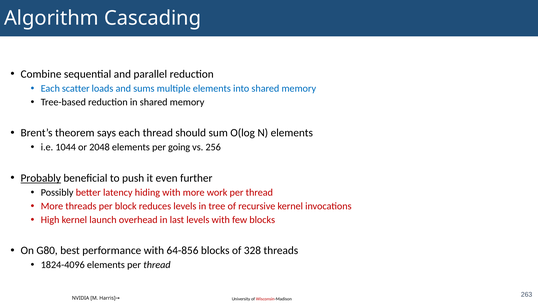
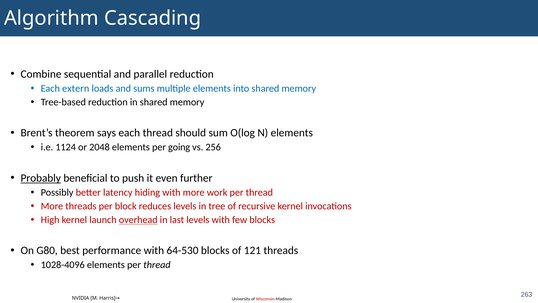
scatter: scatter -> extern (76, 88)
1044: 1044 -> 1124 (66, 147)
overhead underline: none -> present (138, 220)
64-856: 64-856 -> 64-530 (183, 250)
328: 328 -> 121 (252, 250)
1824-4096: 1824-4096 -> 1028-4096 (63, 265)
